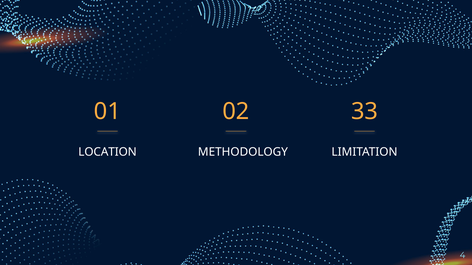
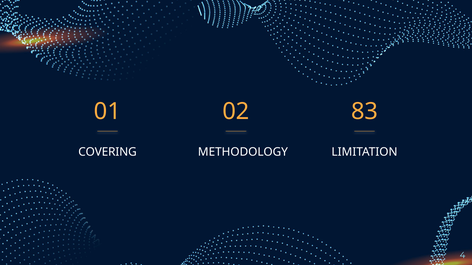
33: 33 -> 83 (365, 112)
LOCATION: LOCATION -> COVERING (108, 152)
